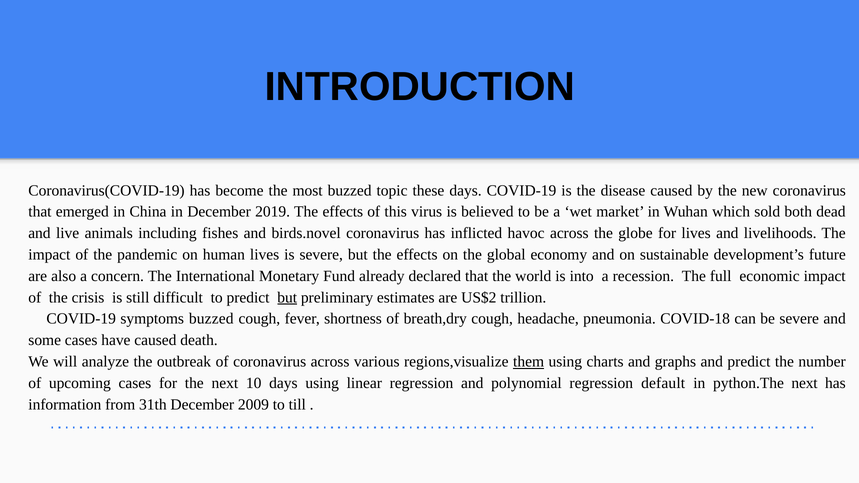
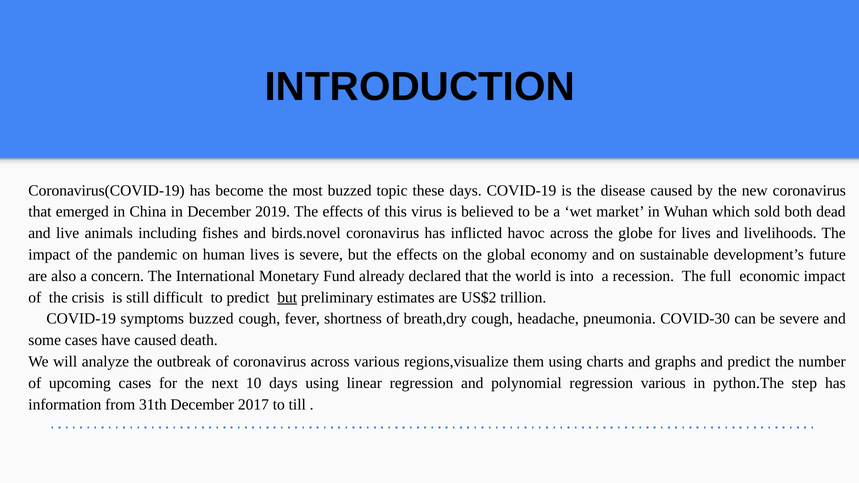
COVID-18: COVID-18 -> COVID-30 (695, 319)
them underline: present -> none (529, 362)
regression default: default -> various (663, 383)
python.The next: next -> step (804, 383)
2009: 2009 -> 2017 (253, 405)
